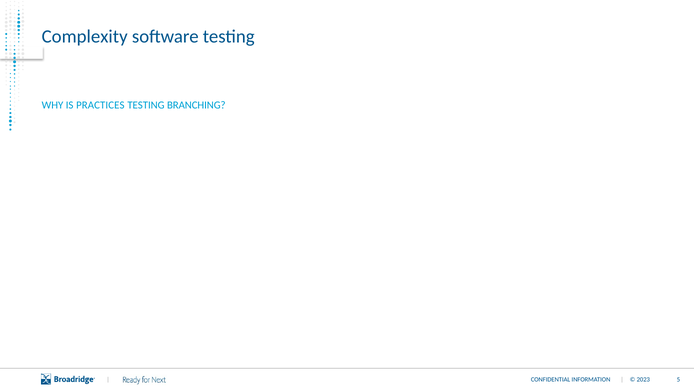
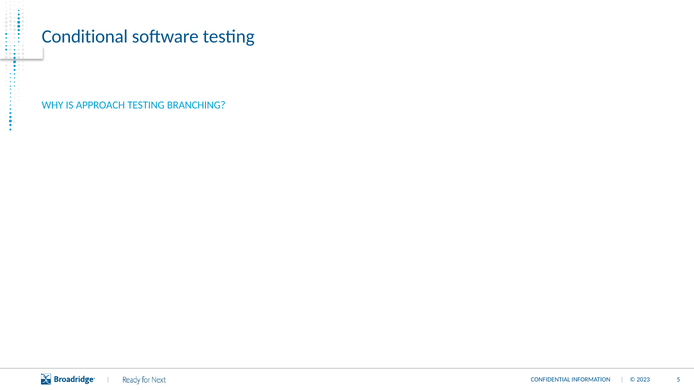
Complexity: Complexity -> Conditional (85, 37)
PRACTICES: PRACTICES -> APPROACH (100, 105)
